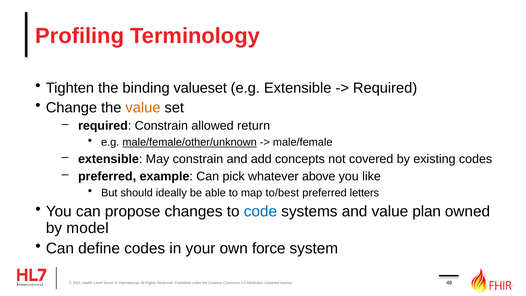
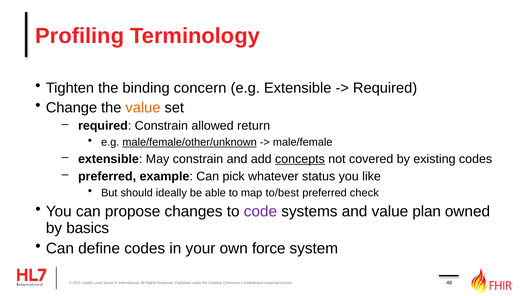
valueset: valueset -> concern (200, 88)
concepts underline: none -> present (300, 159)
above: above -> status (319, 176)
letters: letters -> check (364, 193)
code colour: blue -> purple (260, 211)
model: model -> basics (88, 228)
